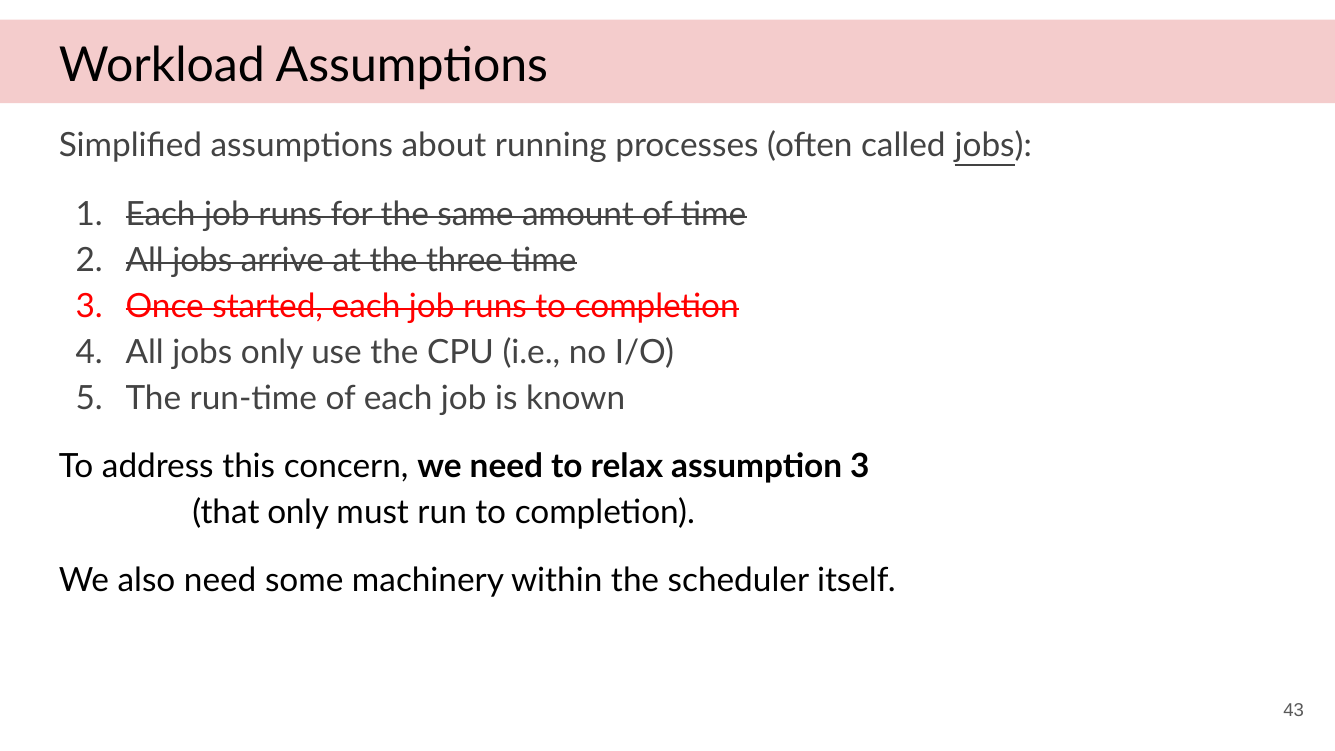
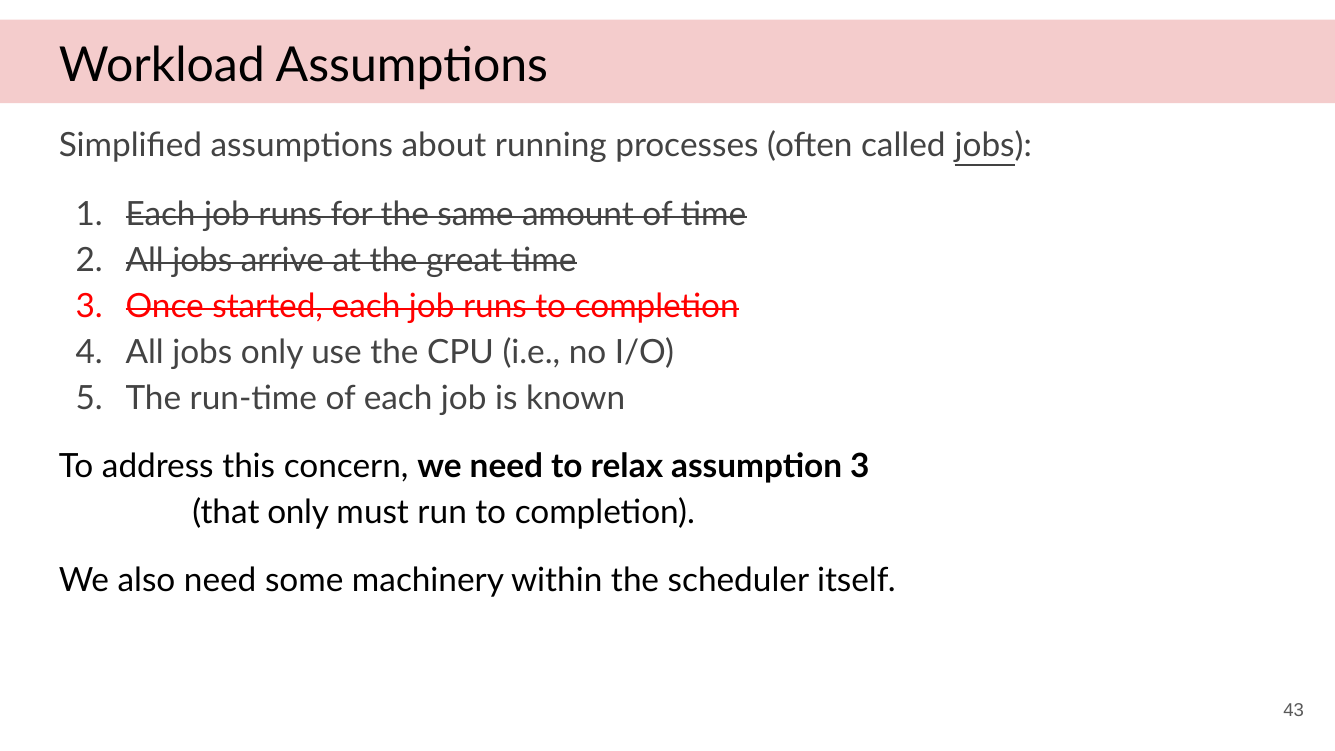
three: three -> great (464, 260)
